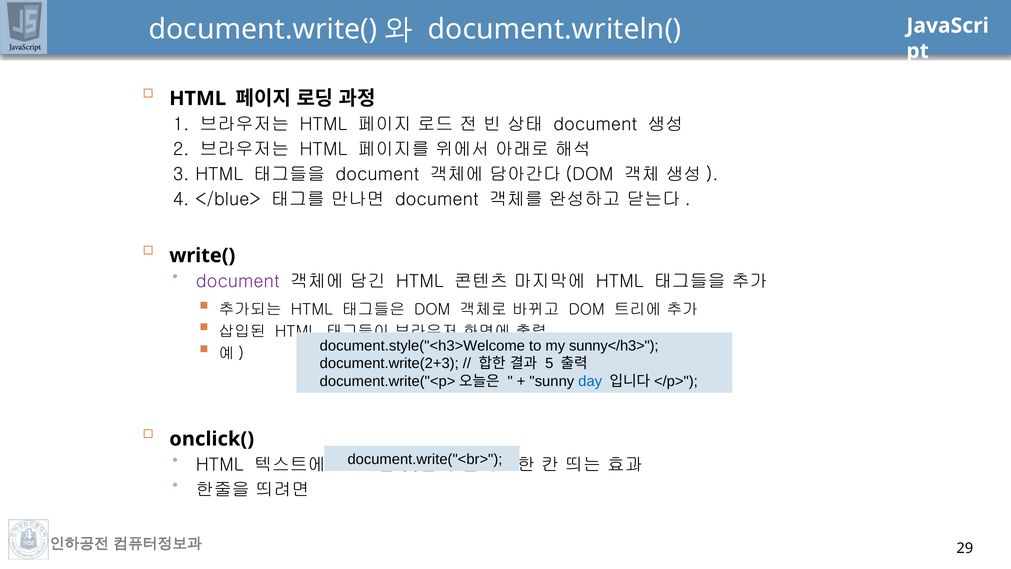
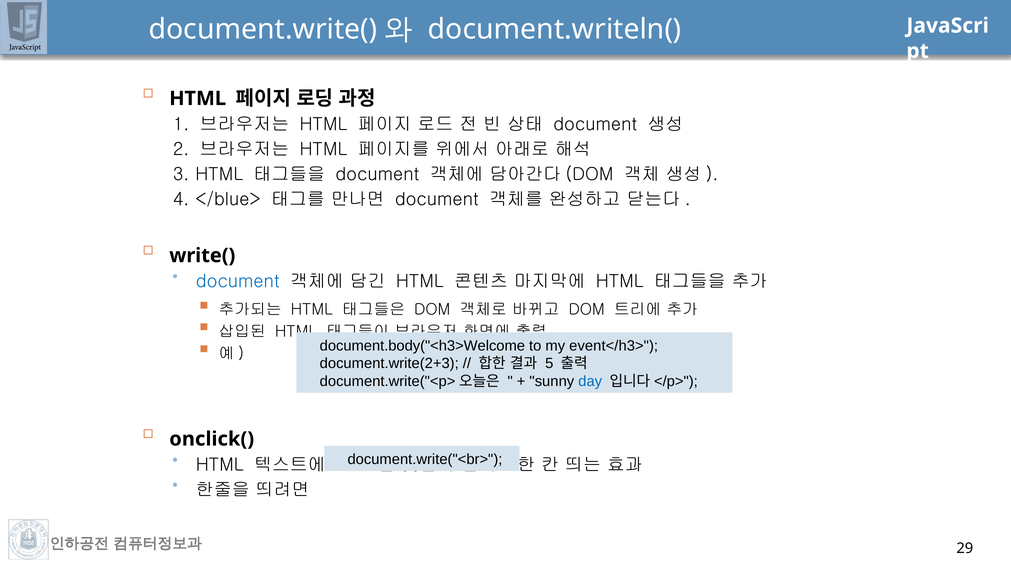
document colour: purple -> blue (238, 281)
document.style("<h3>Welcome: document.style("<h3>Welcome -> document.body("<h3>Welcome (422, 346)
sunny</h3>: sunny</h3> -> event</h3> (614, 346)
